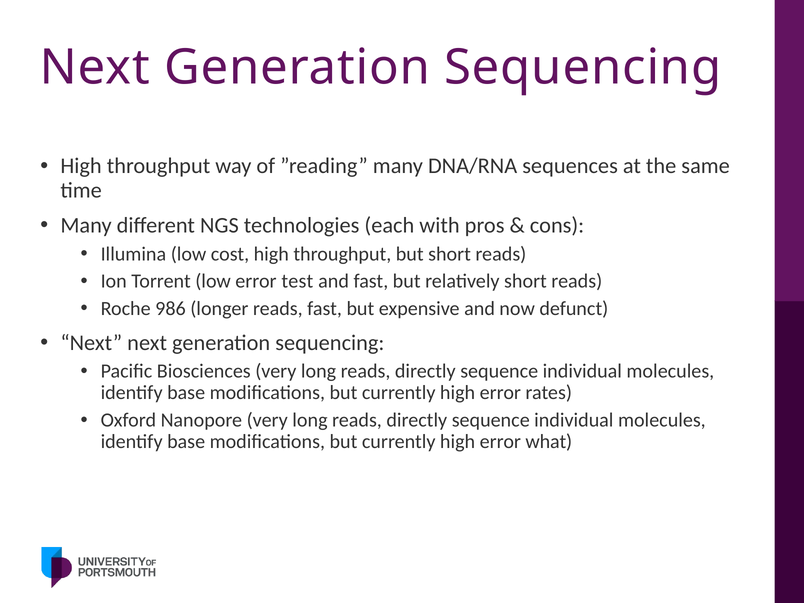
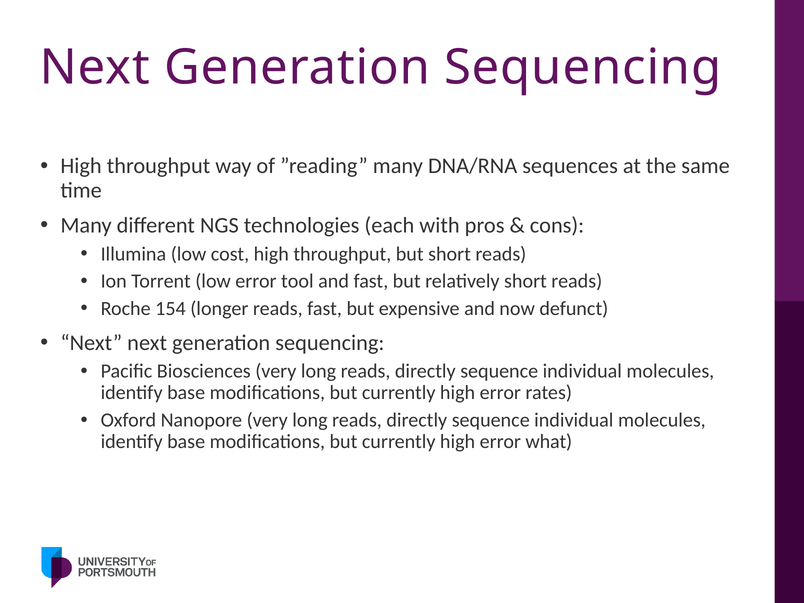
test: test -> tool (297, 281)
986: 986 -> 154 (170, 309)
